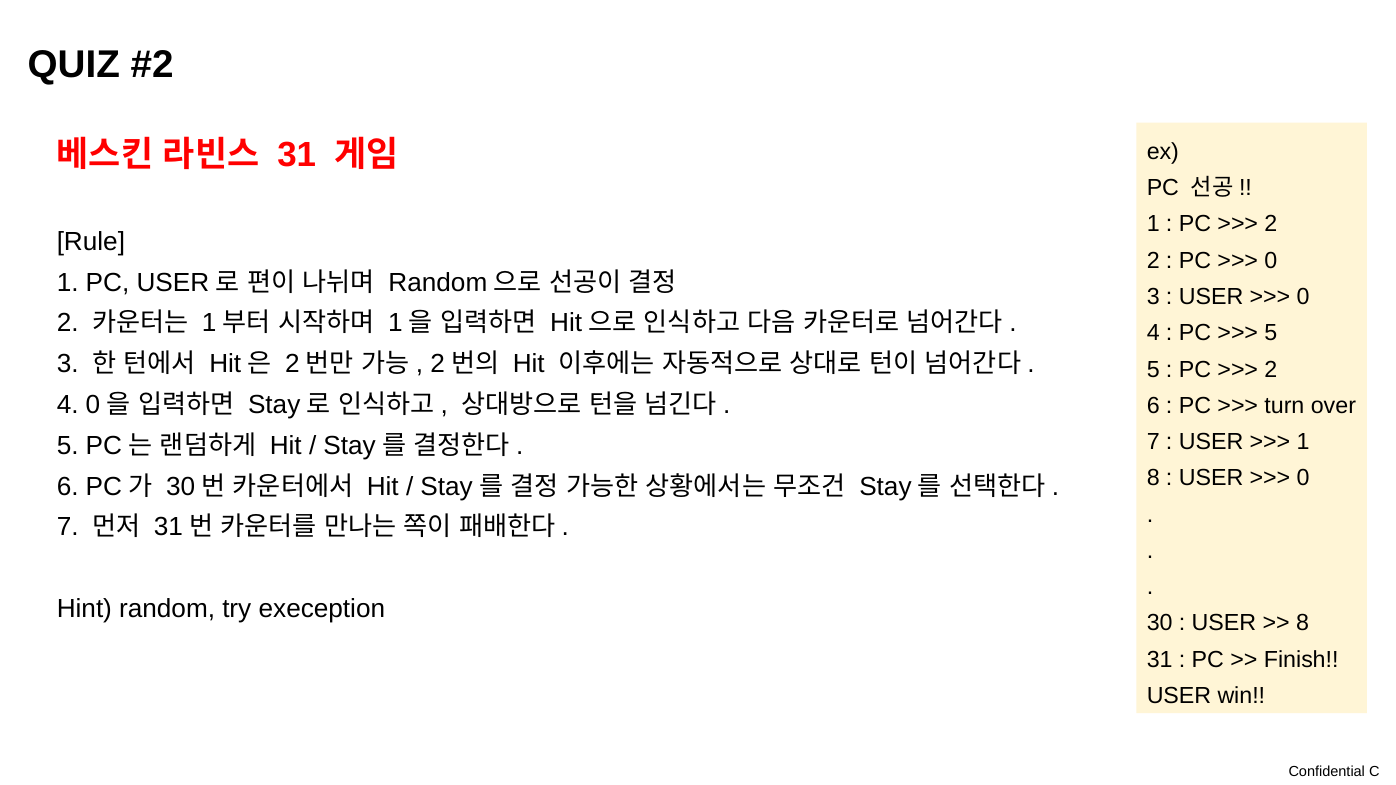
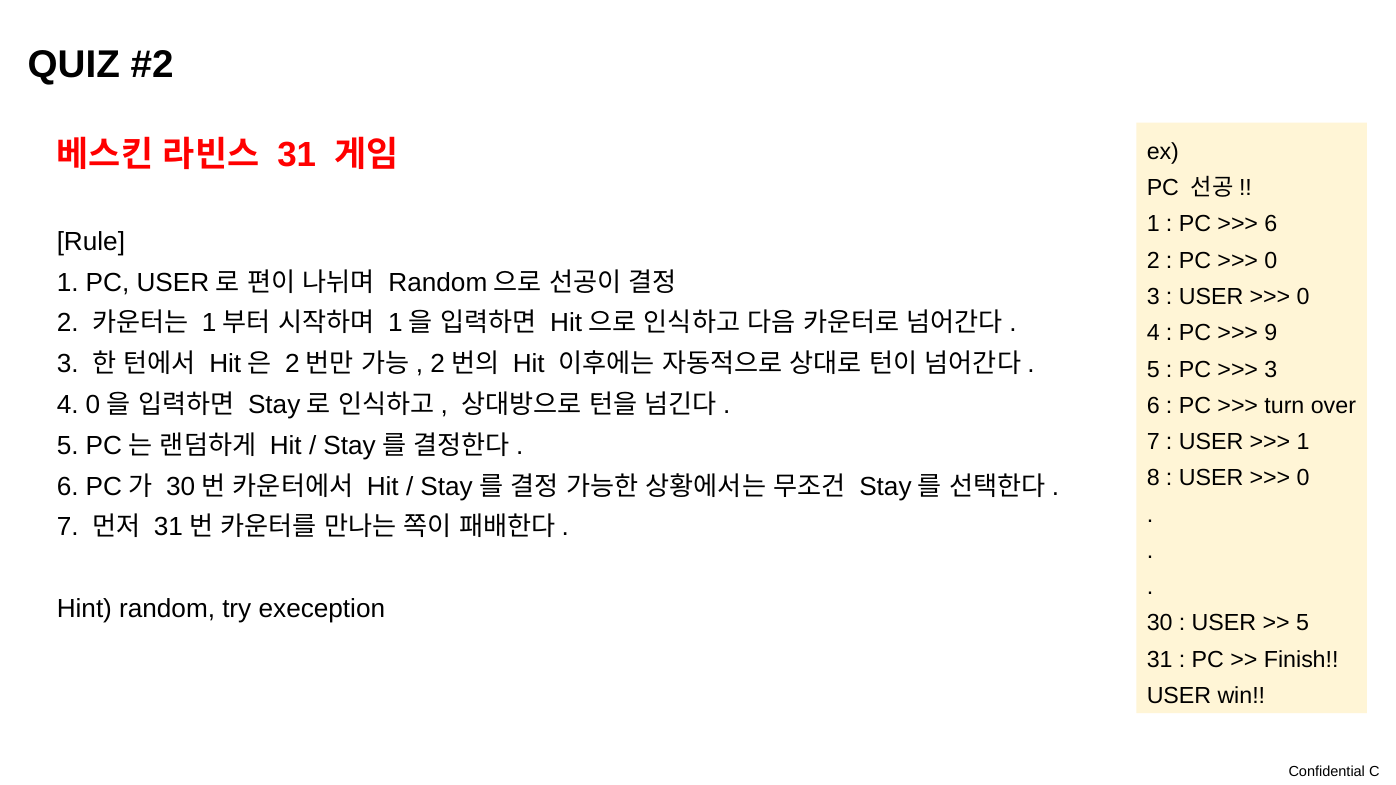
2: 2 -> 6 (1271, 224)
5: 5 -> 9 (1271, 333)
2: 2 -> 3 (1271, 369)
8: 8 -> 5 (1303, 623)
